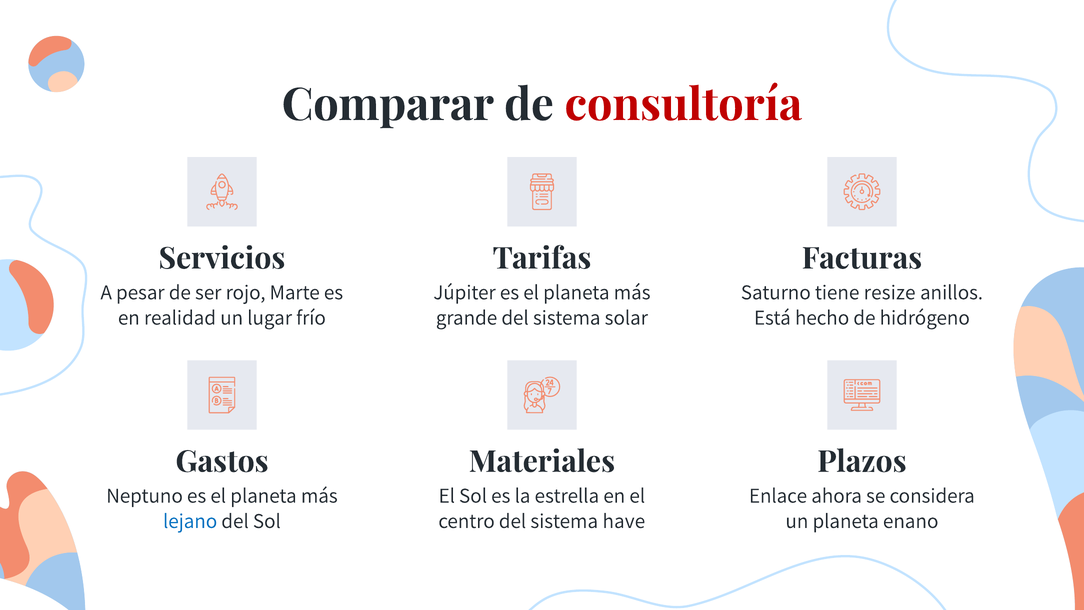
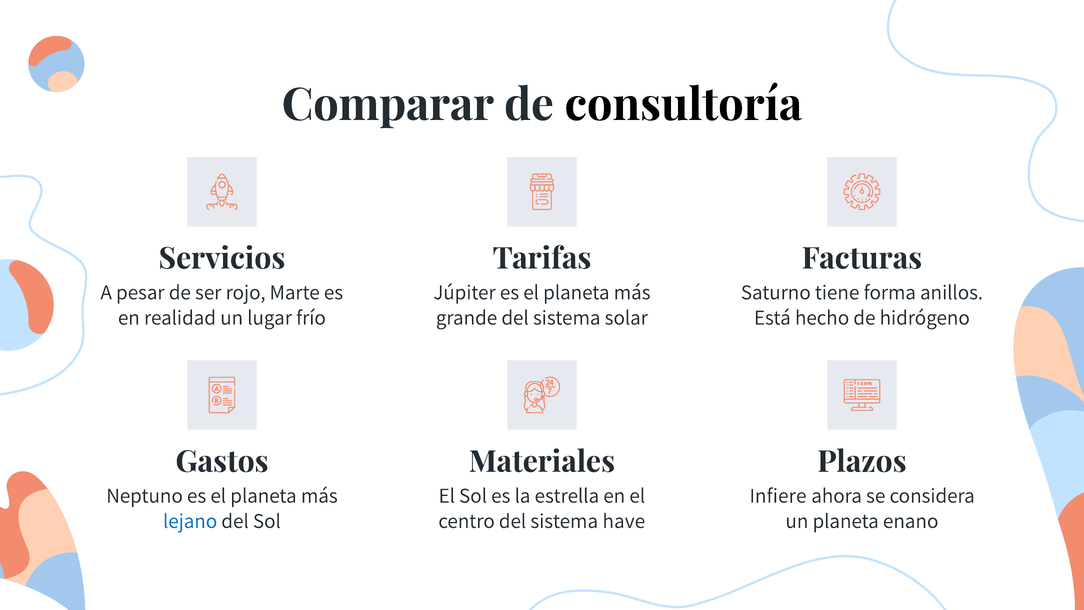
consultoría colour: red -> black (683, 105)
resize: resize -> forma (890, 292)
Enlace: Enlace -> Infiere (778, 495)
